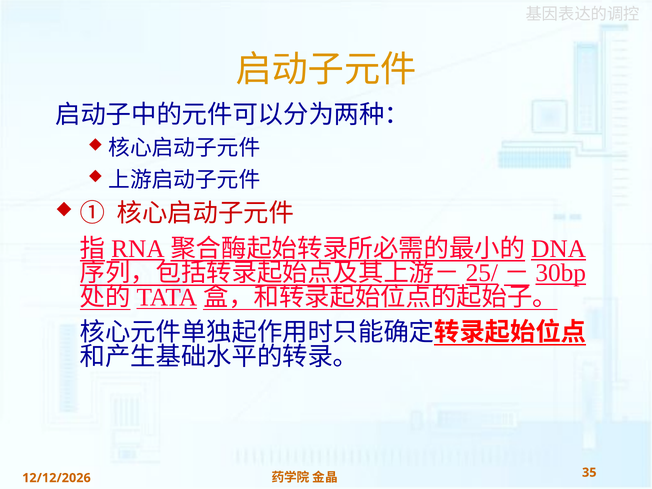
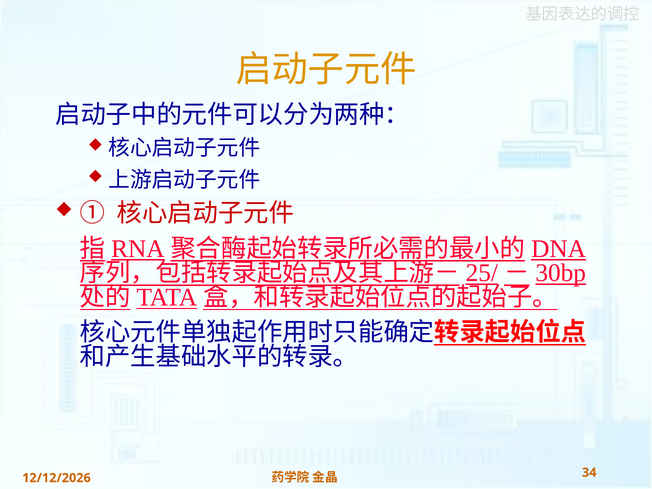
35: 35 -> 34 (589, 473)
